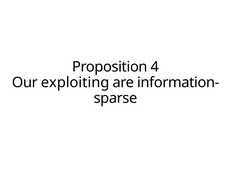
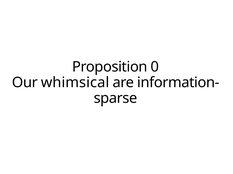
4: 4 -> 0 (155, 67)
exploiting: exploiting -> whimsical (75, 83)
